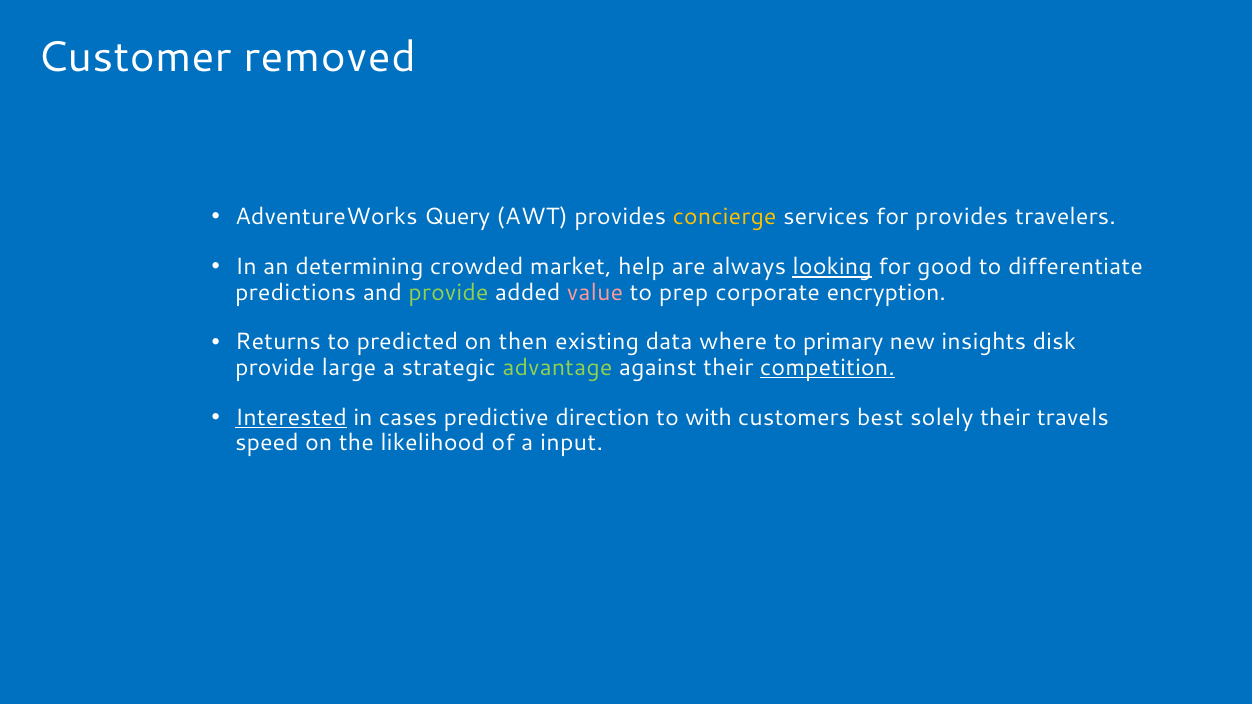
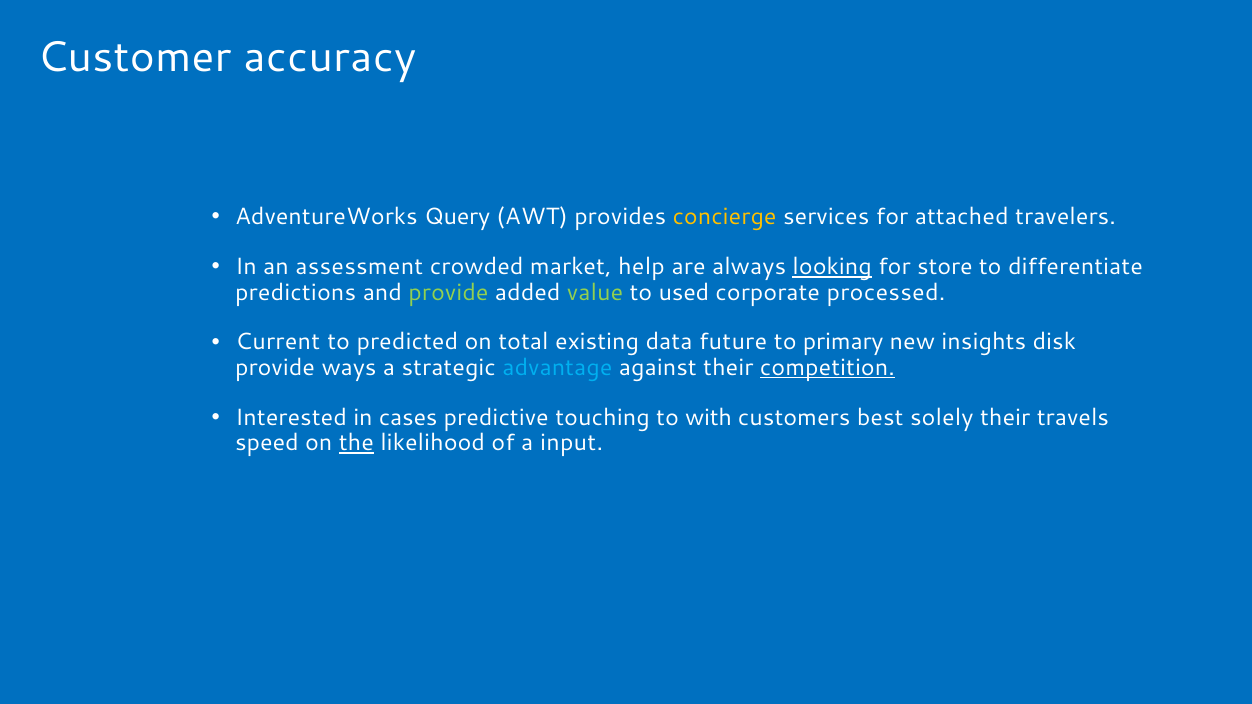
removed: removed -> accuracy (330, 58)
for provides: provides -> attached (962, 217)
determining: determining -> assessment (359, 267)
good: good -> store (945, 267)
value colour: pink -> light green (595, 292)
prep: prep -> used (684, 292)
encryption: encryption -> processed (886, 292)
Returns: Returns -> Current (278, 342)
then: then -> total (524, 342)
where: where -> future (733, 342)
large: large -> ways (349, 368)
advantage colour: light green -> light blue (557, 368)
Interested underline: present -> none (291, 418)
direction: direction -> touching (603, 418)
the underline: none -> present (356, 443)
